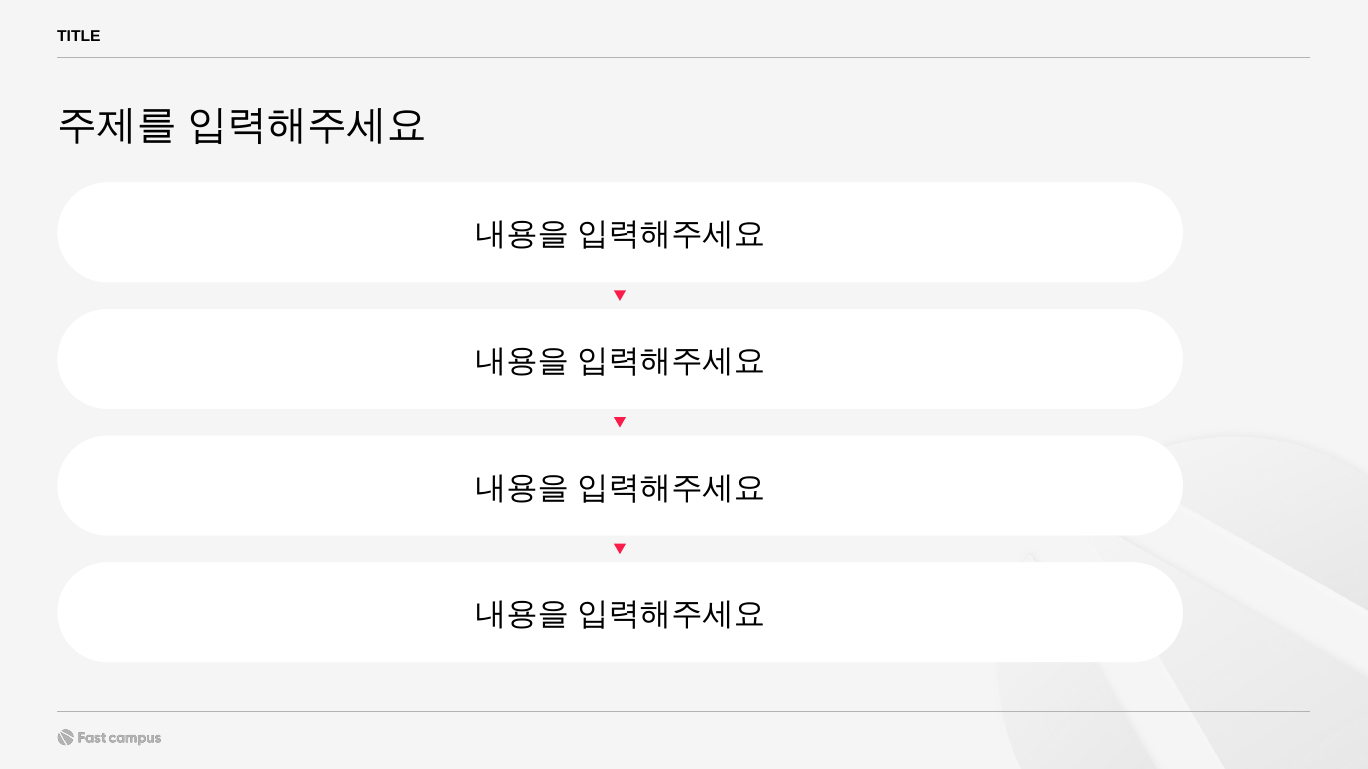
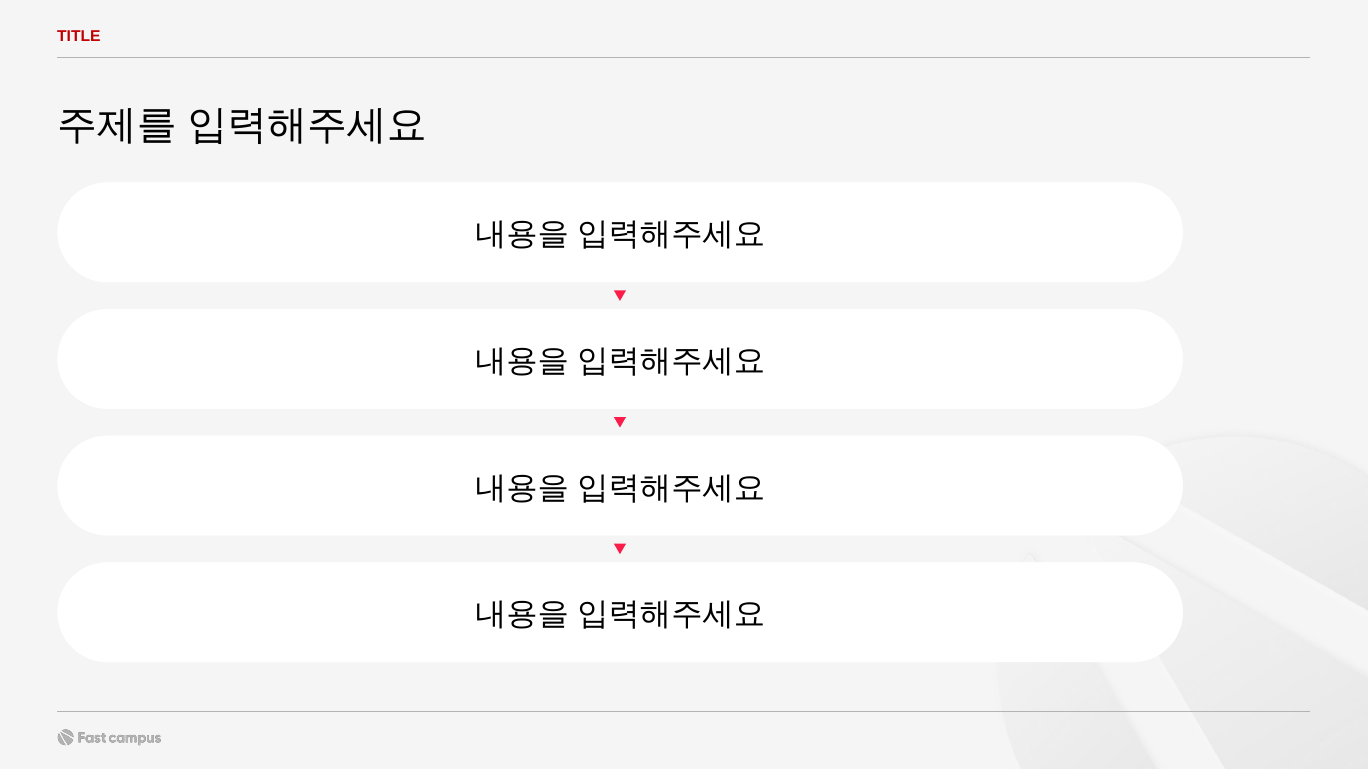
TITLE colour: black -> red (79, 36)
